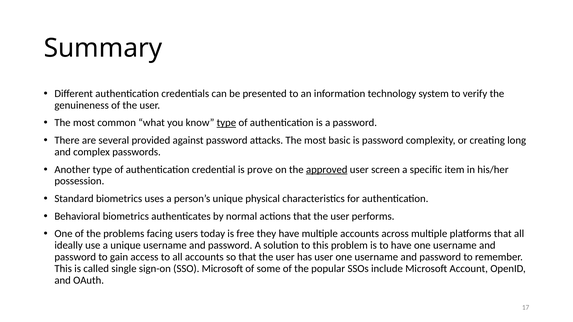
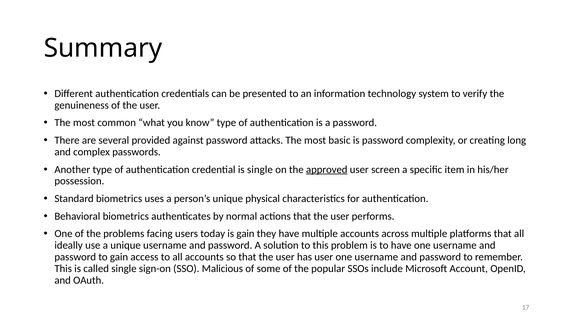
type underline: present -> none (226, 123)
is prove: prove -> single (260, 170)
is free: free -> gain (245, 234)
SSO Microsoft: Microsoft -> Malicious (222, 269)
